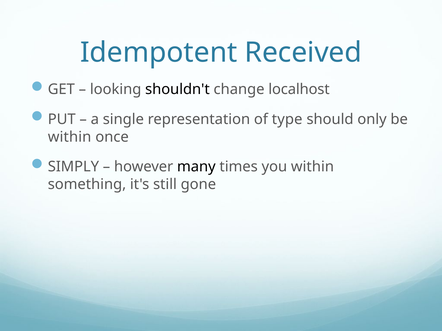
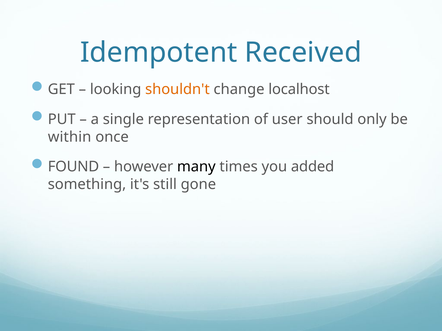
shouldn't colour: black -> orange (177, 89)
type: type -> user (287, 119)
SIMPLY: SIMPLY -> FOUND (73, 167)
you within: within -> added (313, 167)
